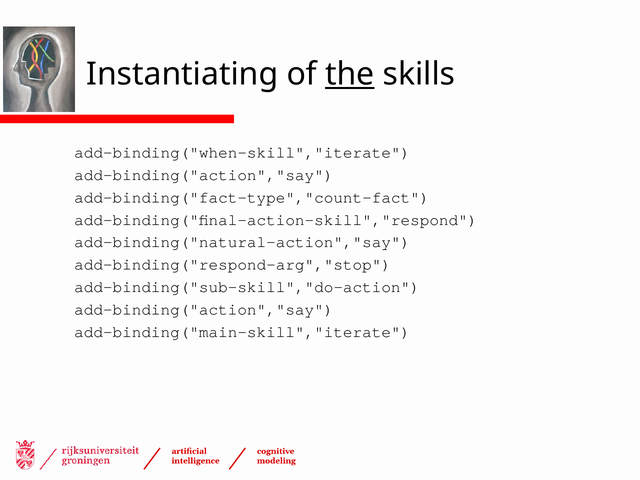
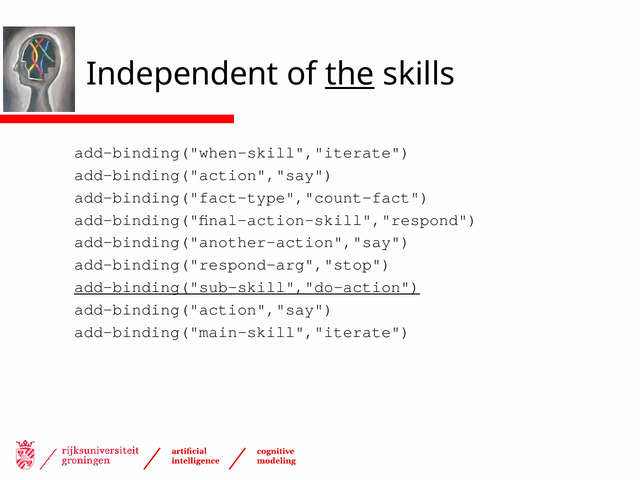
Instantiating: Instantiating -> Independent (182, 74)
add-binding("natural-action","say: add-binding("natural-action","say -> add-binding("another-action","say (242, 242)
add-binding("sub-skill","do-action underline: none -> present (247, 287)
